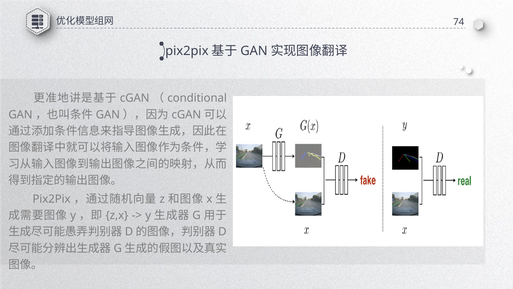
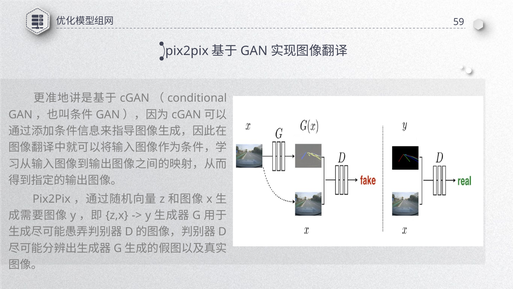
74: 74 -> 59 (459, 22)
